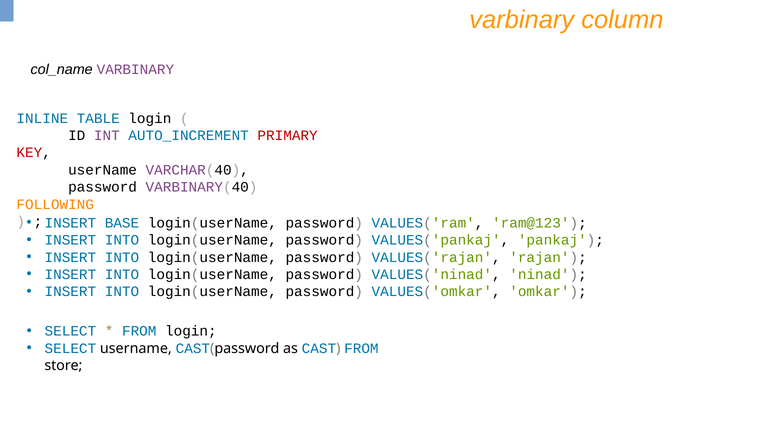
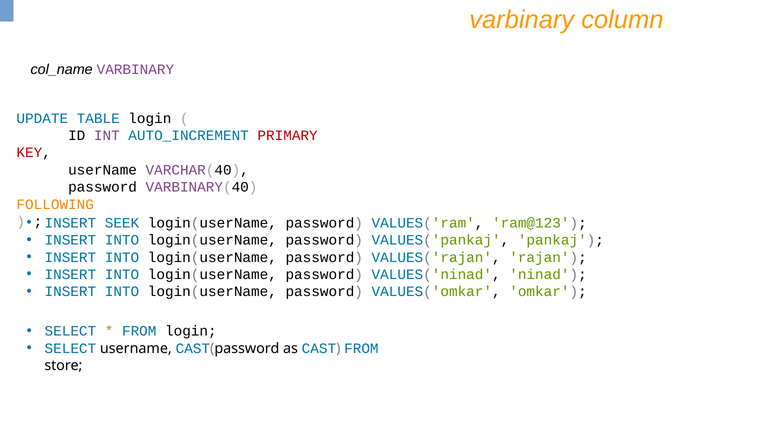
INLINE: INLINE -> UPDATE (42, 118)
BASE: BASE -> SEEK (122, 223)
